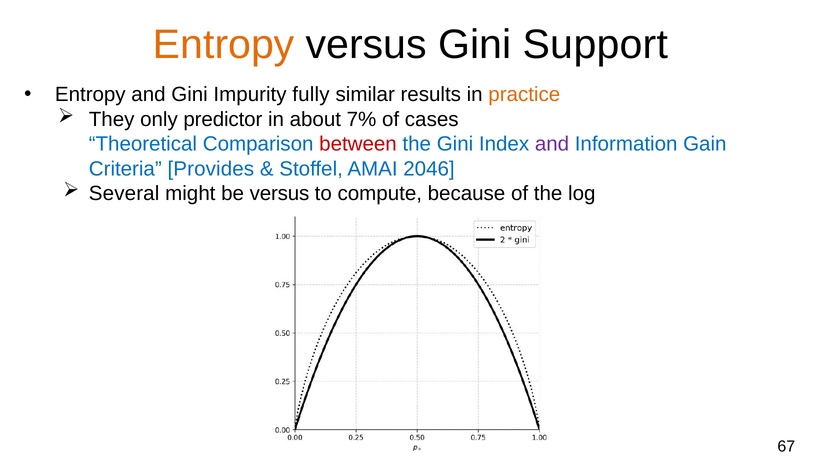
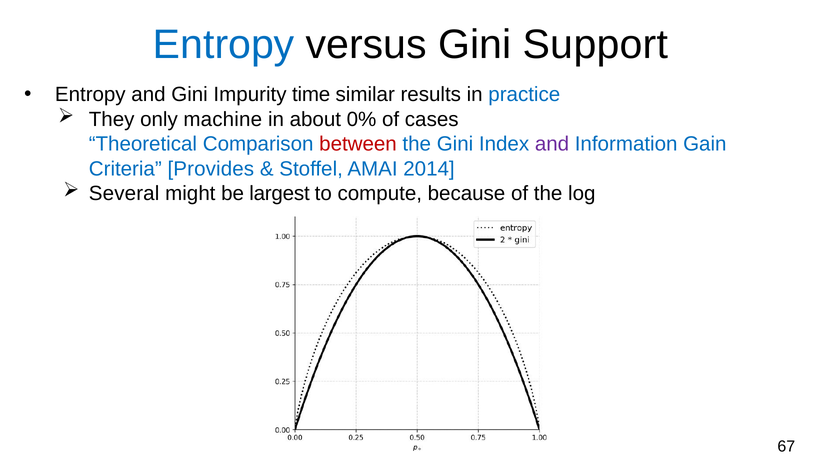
Entropy colour: orange -> blue (224, 45)
fully: fully -> time (311, 95)
practice colour: orange -> blue (524, 95)
predictor: predictor -> machine (223, 119)
7%: 7% -> 0% (362, 119)
2046: 2046 -> 2014 (429, 168)
be versus: versus -> largest (279, 193)
